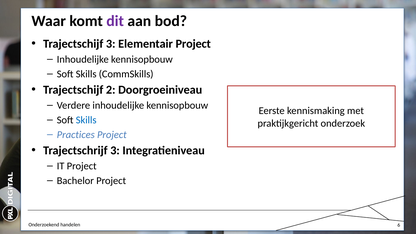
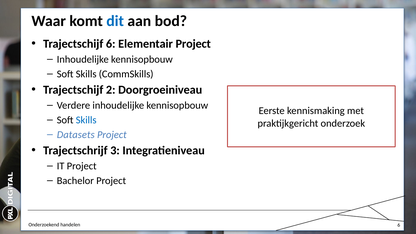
dit colour: purple -> blue (115, 21)
Trajectschijf 3: 3 -> 6 (111, 44)
Practices: Practices -> Datasets (76, 135)
